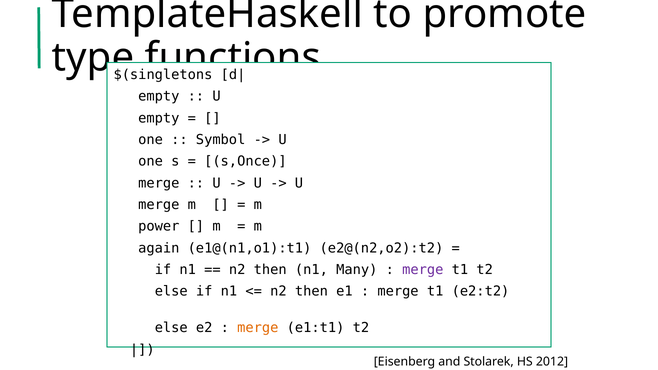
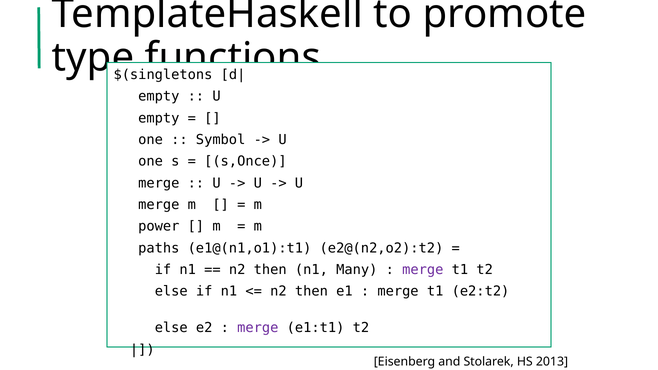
again: again -> paths (159, 248)
merge colour: orange -> purple (258, 328)
2012: 2012 -> 2013 (552, 362)
